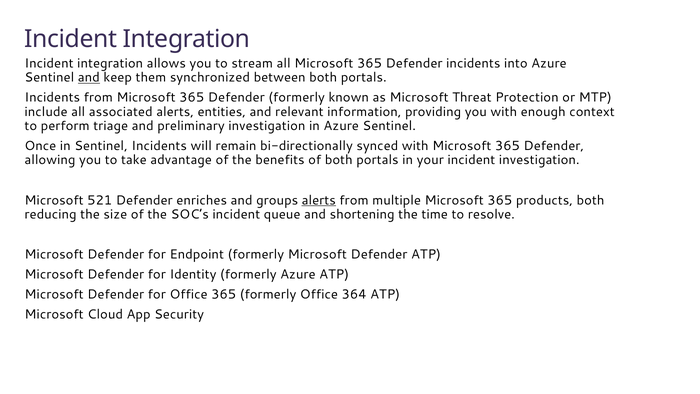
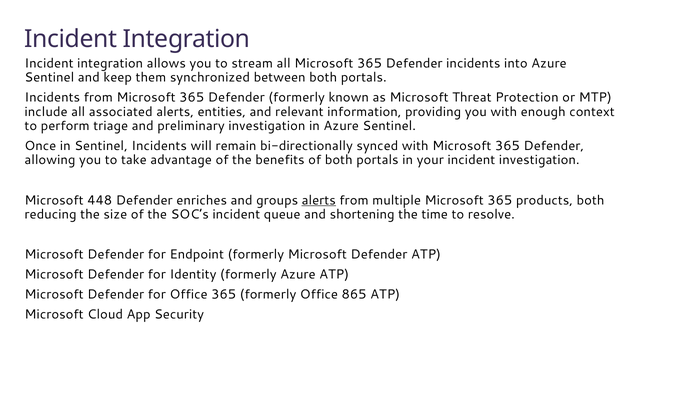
and underline: present -> none (89, 77)
521: 521 -> 448 (100, 200)
364: 364 -> 865 (354, 294)
